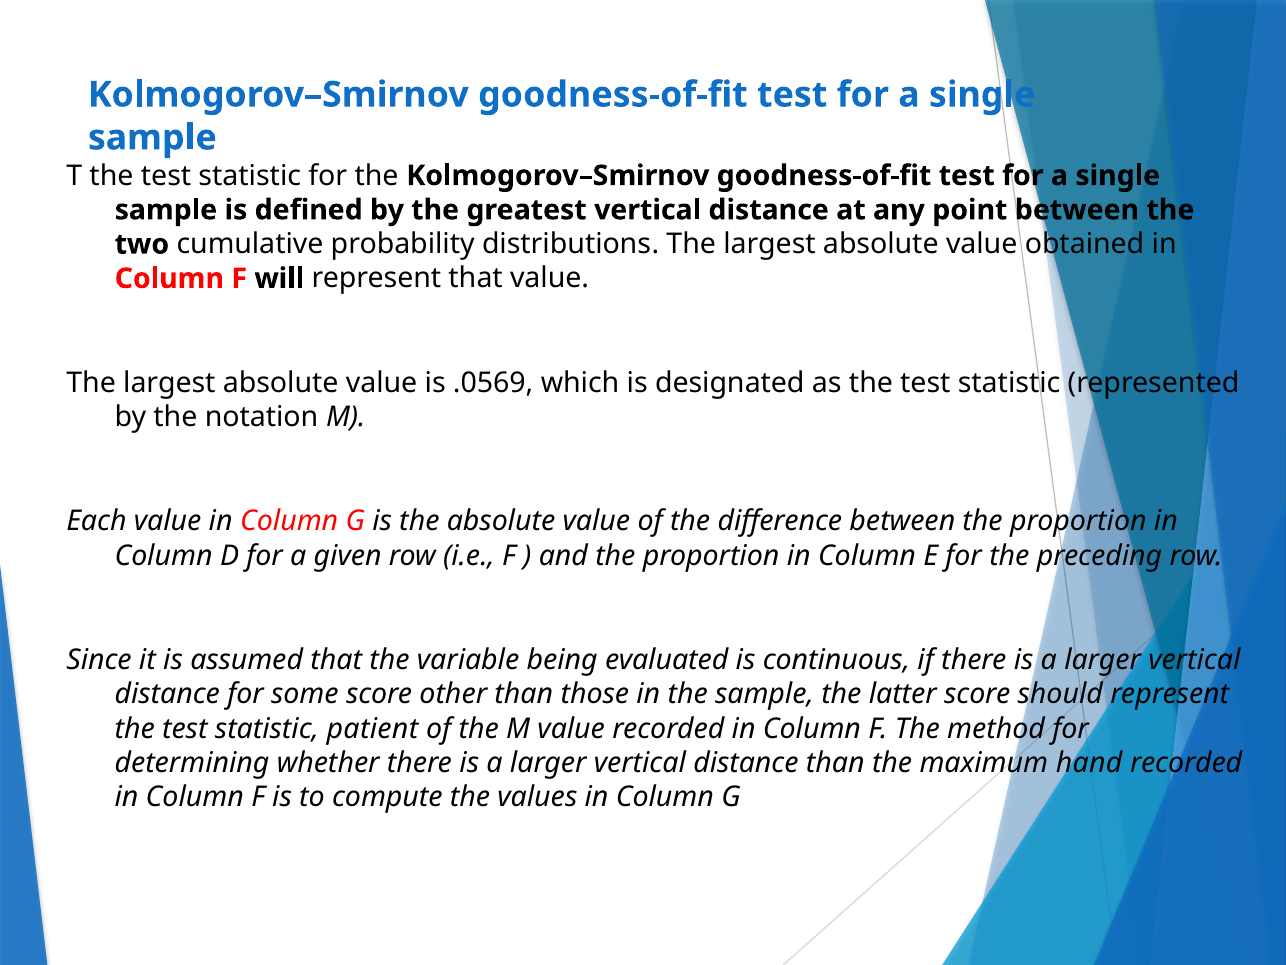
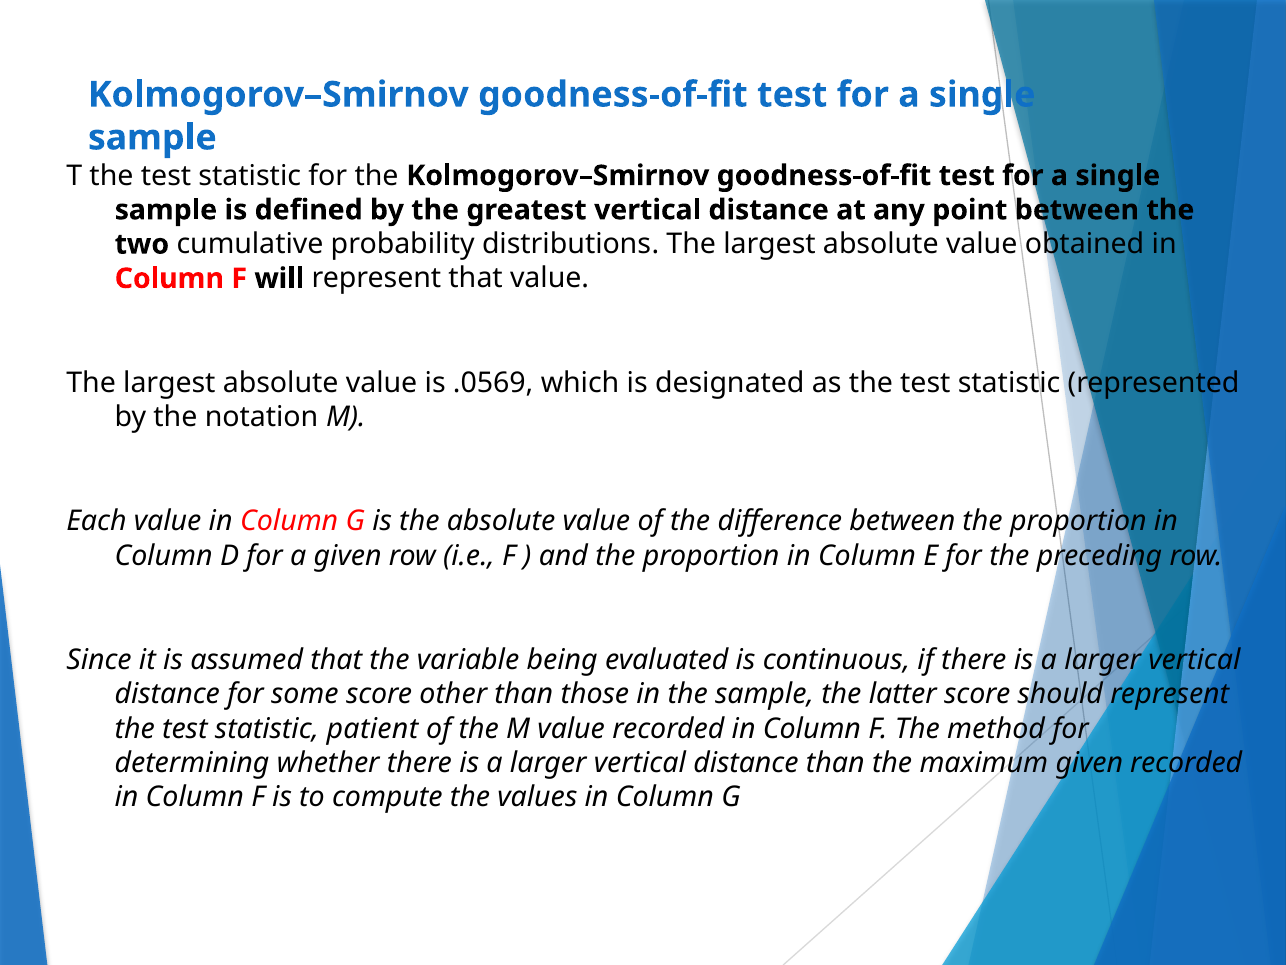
maximum hand: hand -> given (1089, 763)
